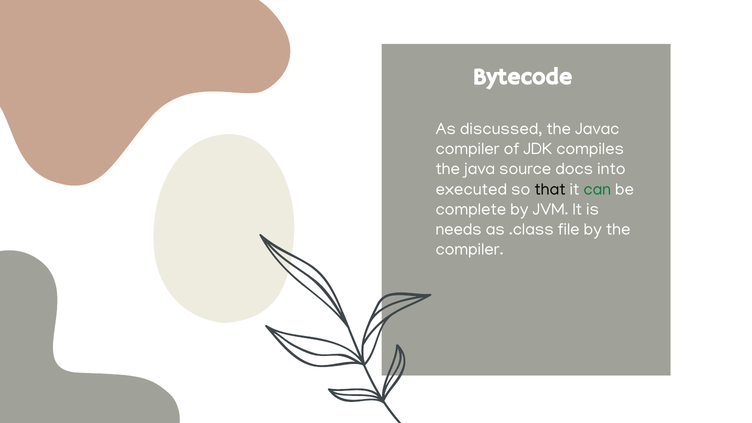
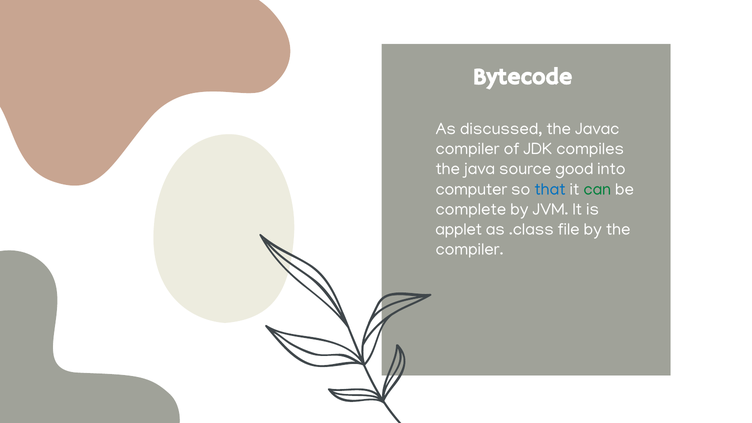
docs: docs -> good (574, 169)
executed: executed -> computer (471, 189)
that colour: black -> blue (550, 189)
needs: needs -> applet (459, 229)
